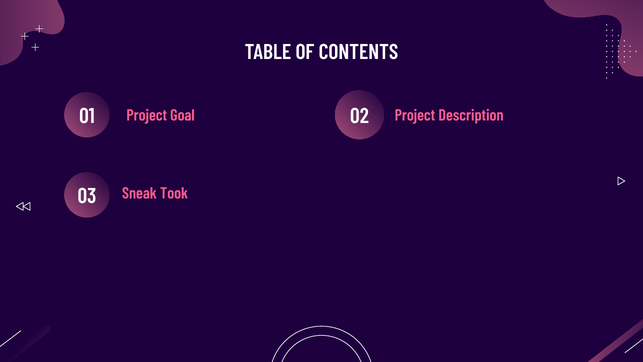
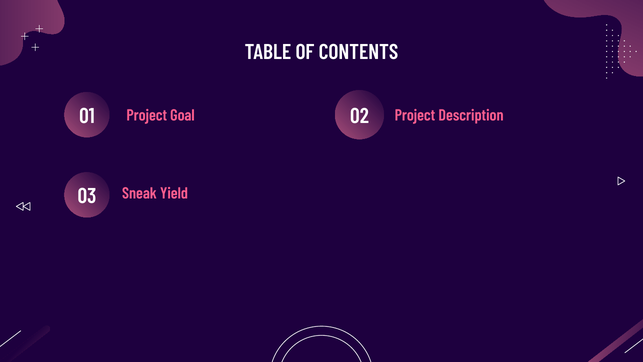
Took: Took -> Yield (174, 194)
